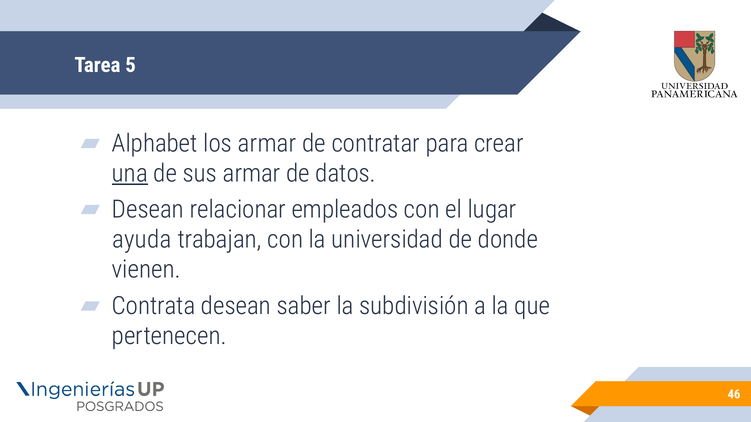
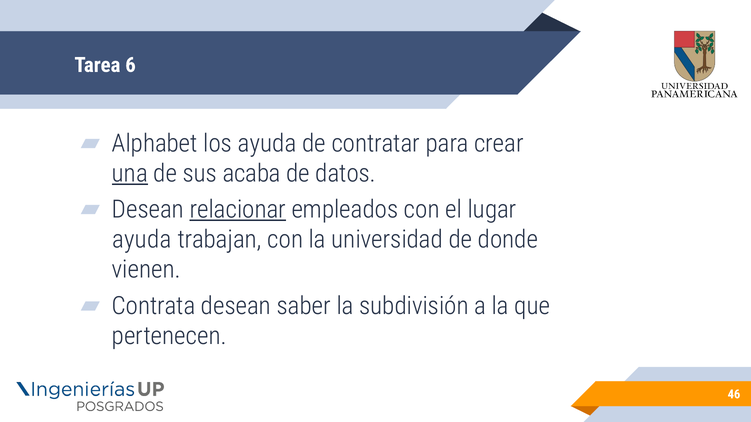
5: 5 -> 6 (130, 65)
los armar: armar -> ayuda (267, 144)
sus armar: armar -> acaba (252, 174)
relacionar underline: none -> present (238, 210)
